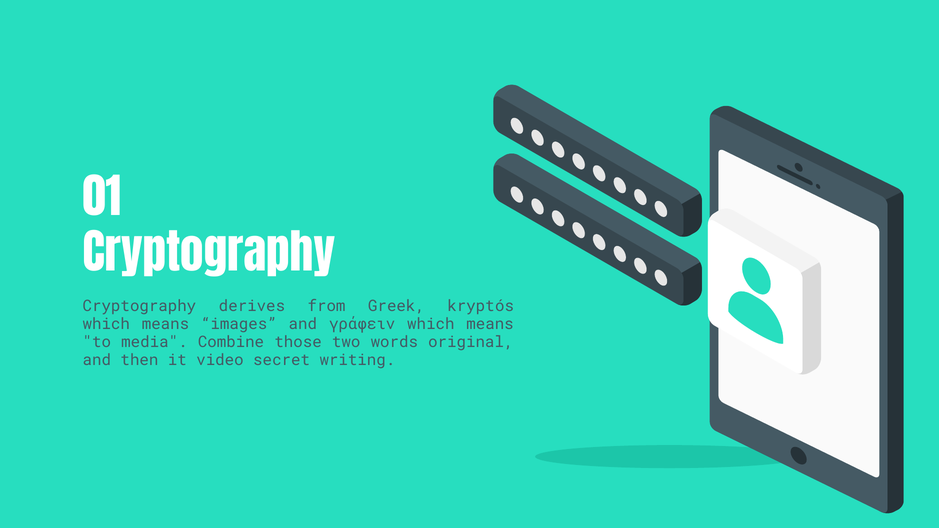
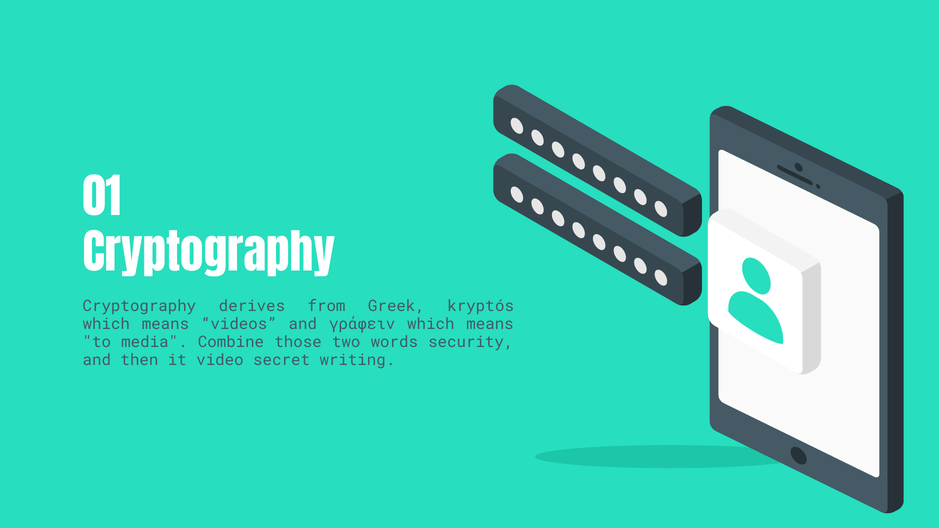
images: images -> videos (239, 324)
original: original -> security (471, 342)
